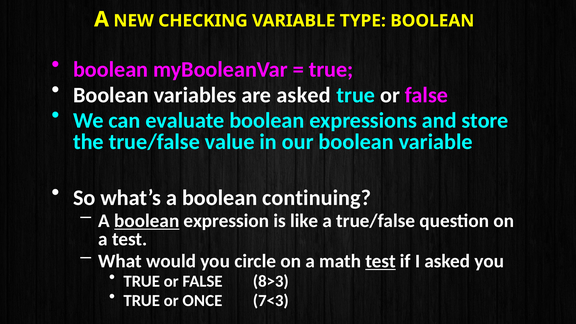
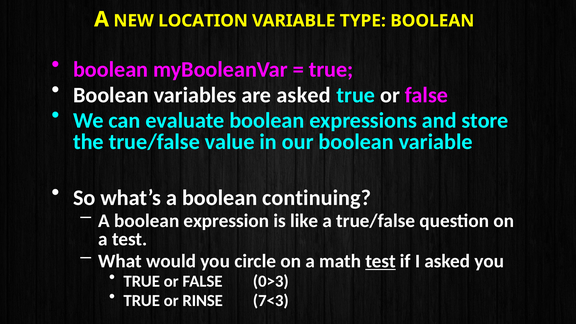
CHECKING: CHECKING -> LOCATION (203, 21)
boolean underline: present -> none (147, 221)
8>3: 8>3 -> 0>3 (271, 281)
ONCE: ONCE -> RINSE (203, 300)
